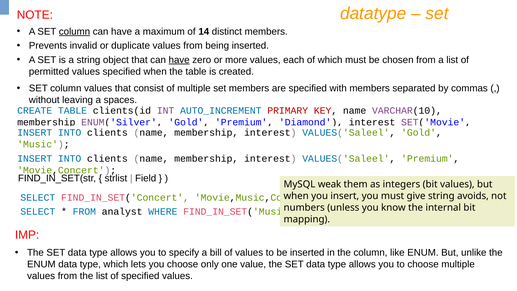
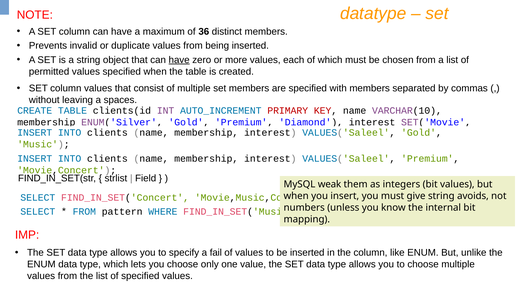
column underline: present -> none (74, 31)
14: 14 -> 36 (204, 31)
analyst: analyst -> pattern (122, 212)
bill: bill -> fail (216, 253)
